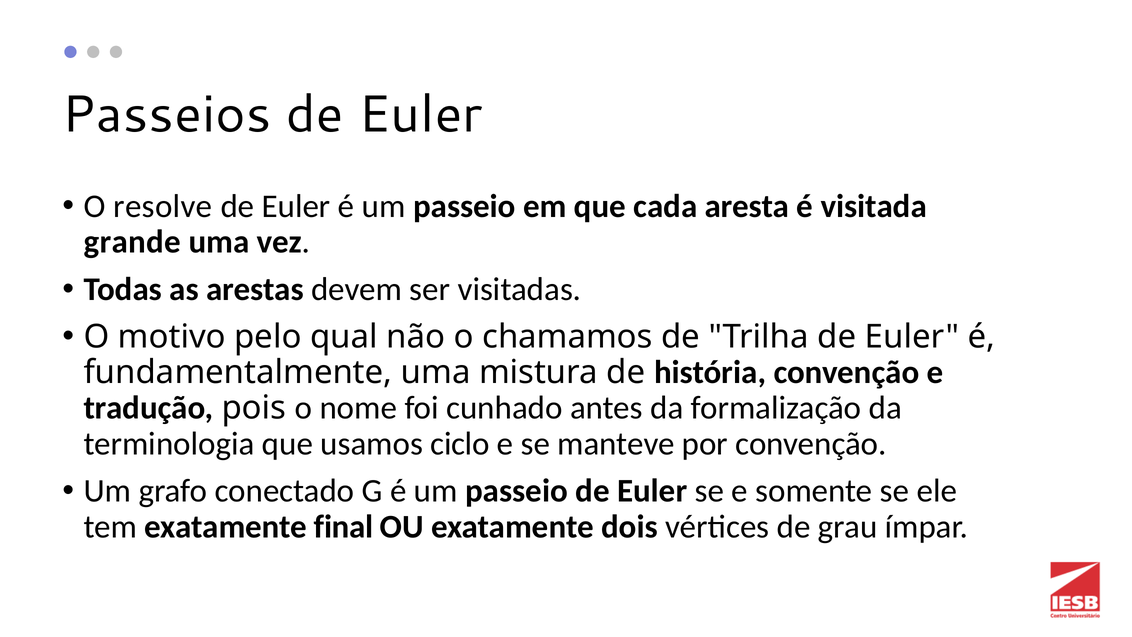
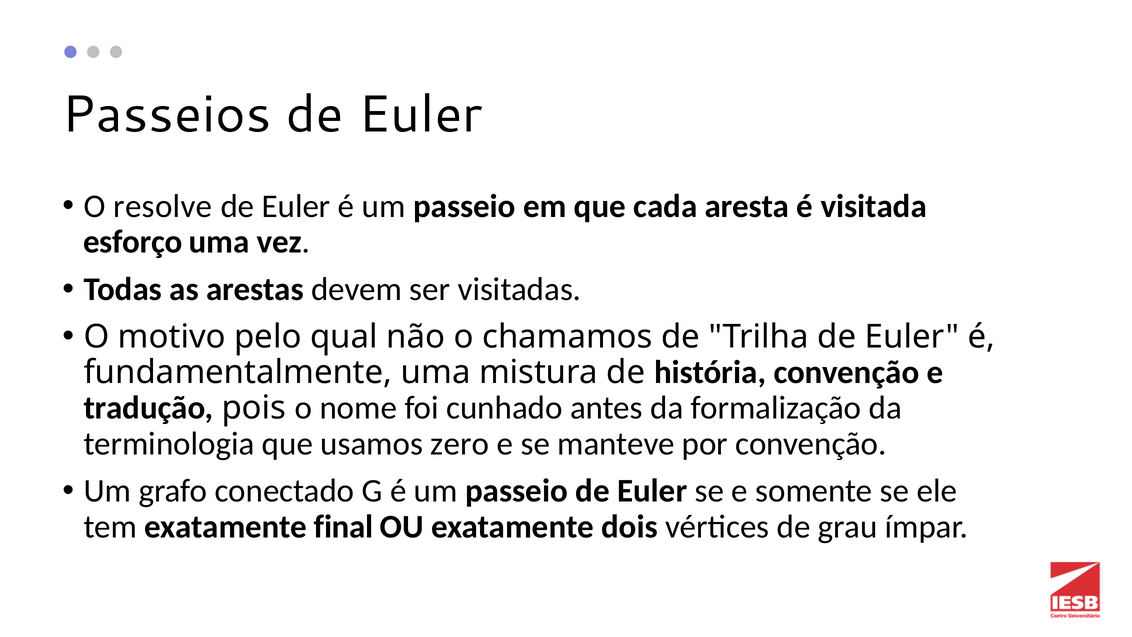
grande: grande -> esforço (133, 242)
ciclo: ciclo -> zero (460, 443)
